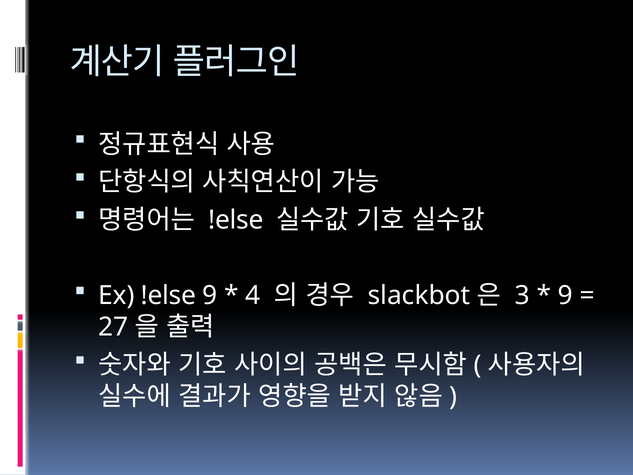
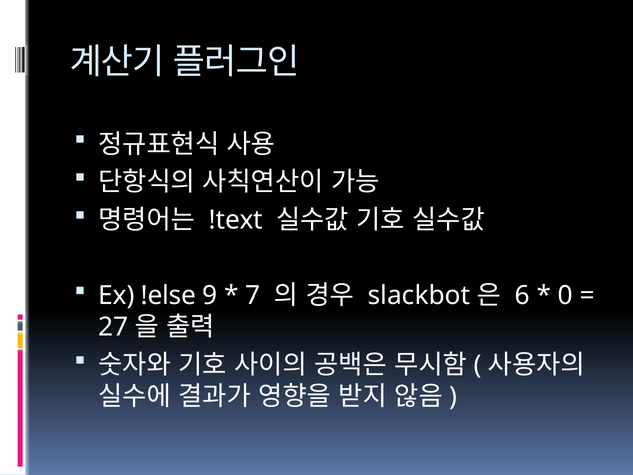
!else: !else -> !text (236, 220)
4: 4 -> 7 (253, 295)
3: 3 -> 6 (522, 295)
9: 9 -> 0 (566, 295)
